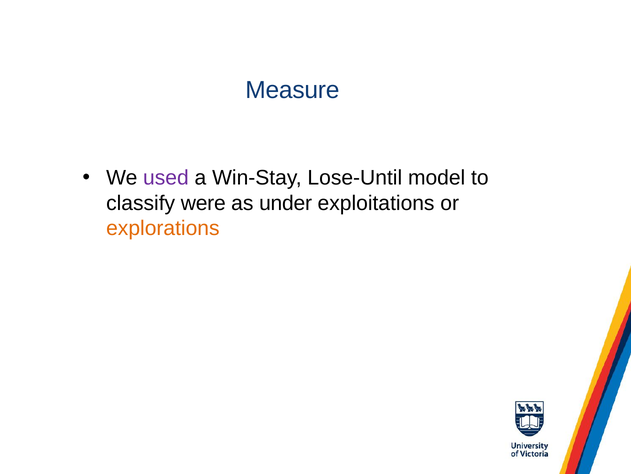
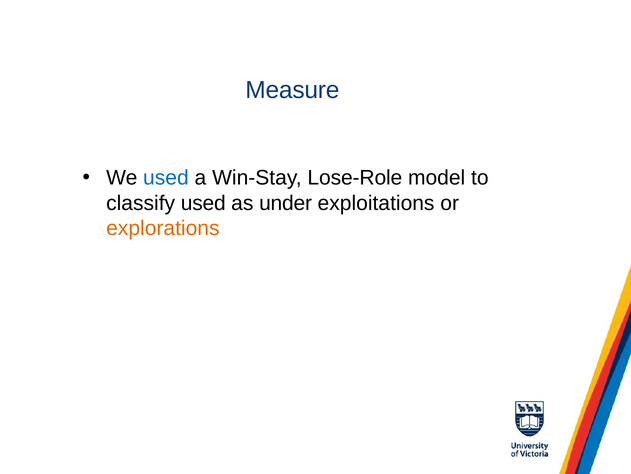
used colour: purple -> blue (166, 178)
Lose-Until: Lose-Until -> Lose-Role (355, 178)
classify were: were -> used (203, 203)
